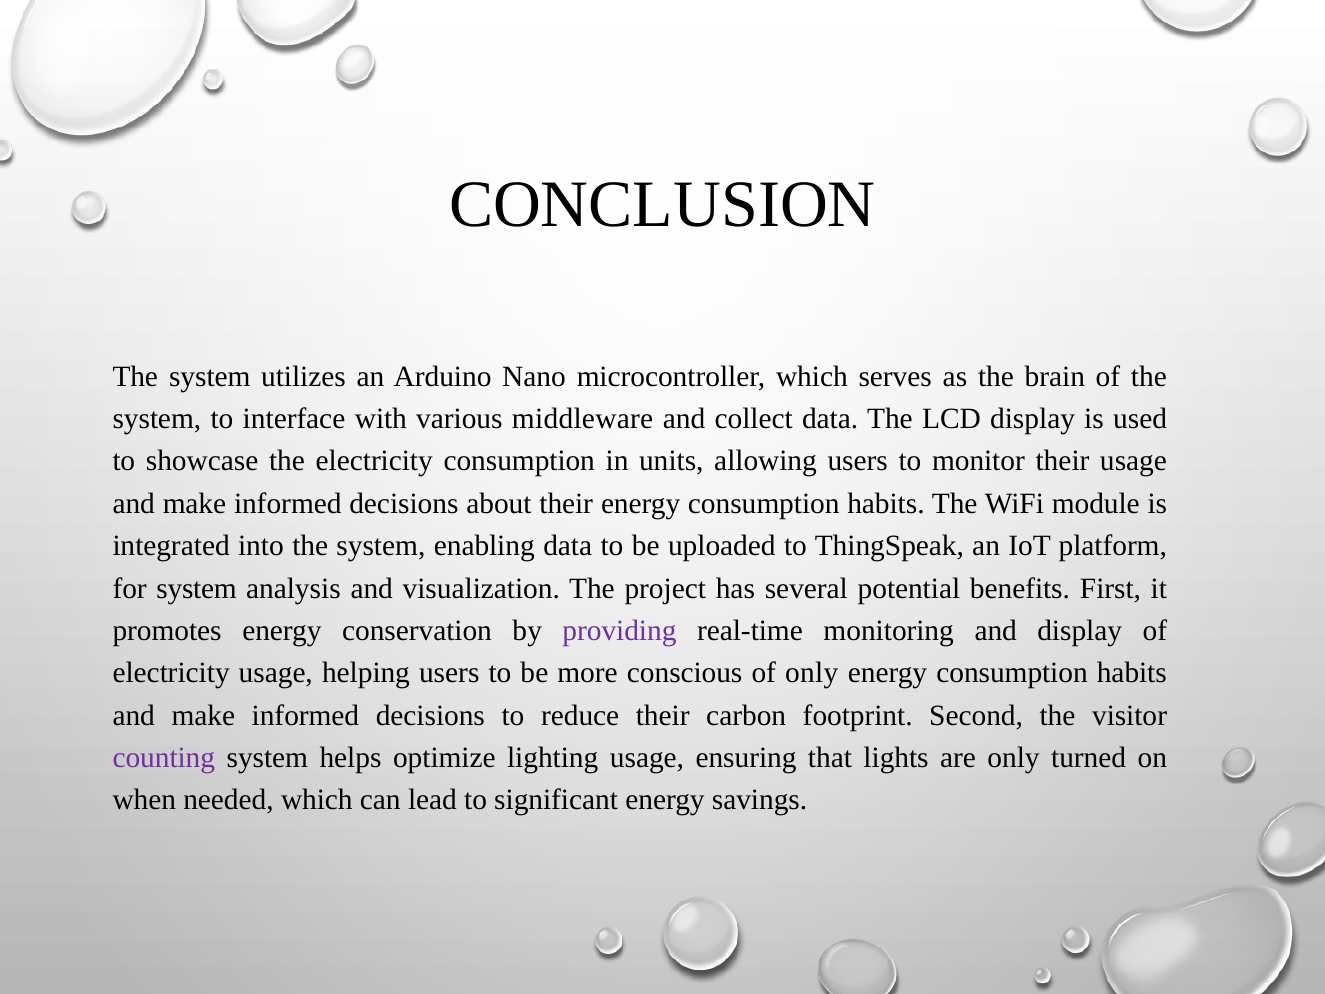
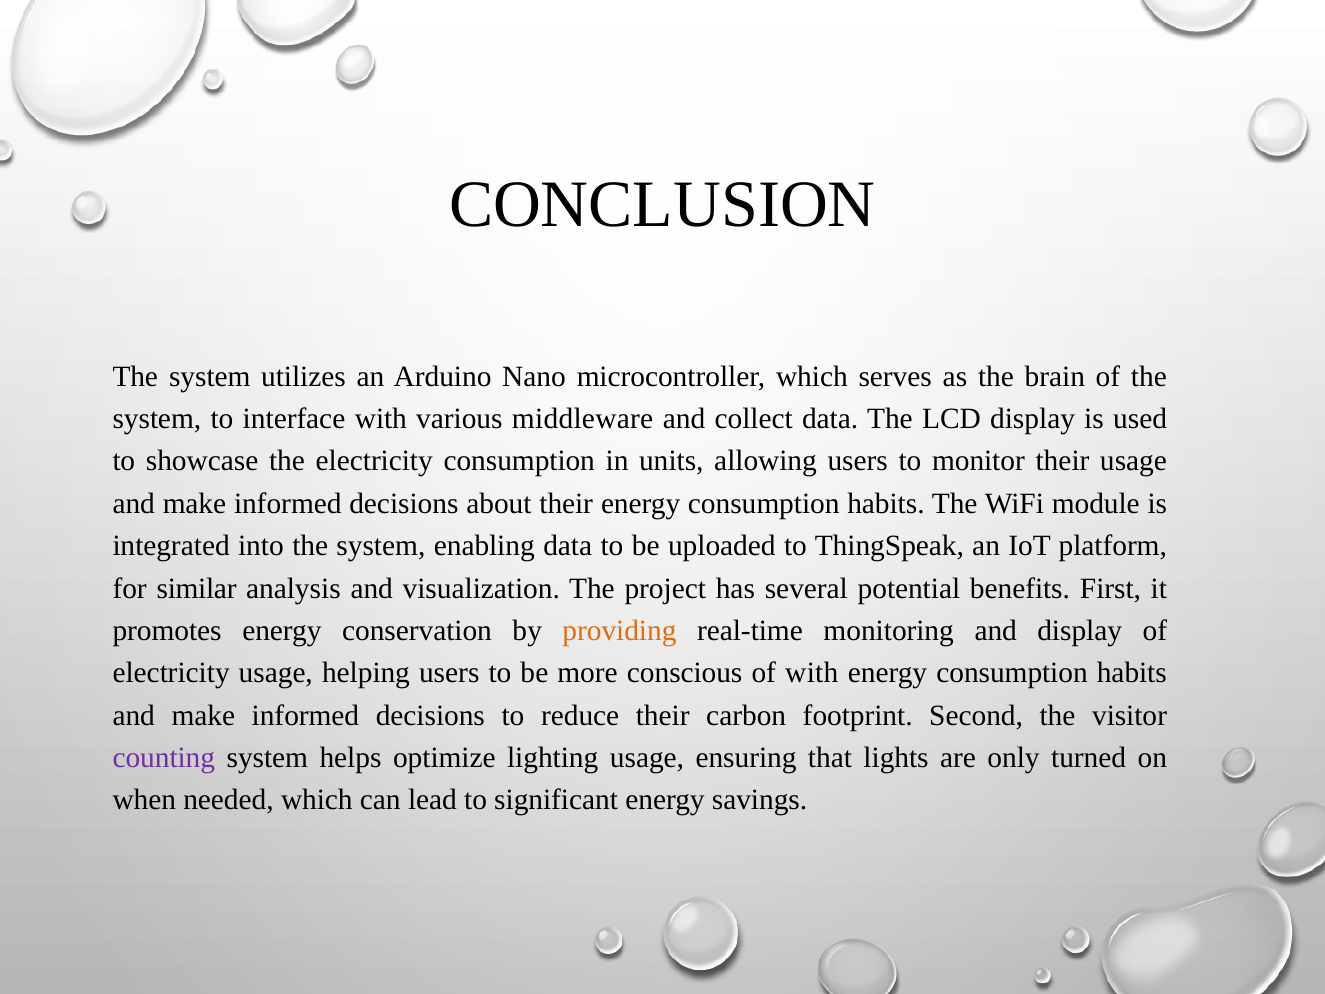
for system: system -> similar (197, 588)
providing colour: purple -> orange (619, 631)
of only: only -> with (812, 673)
